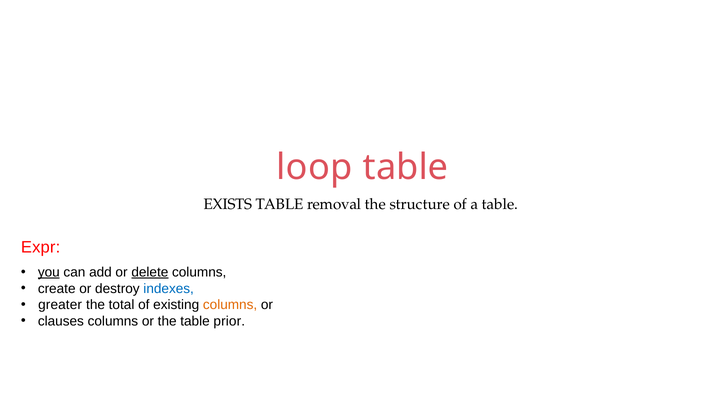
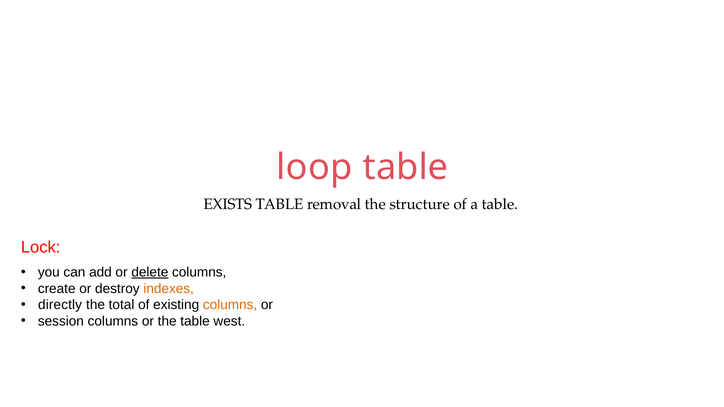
Expr: Expr -> Lock (41, 247)
you underline: present -> none (49, 272)
indexes colour: blue -> orange (169, 289)
greater: greater -> directly (60, 305)
clauses: clauses -> session (61, 321)
prior: prior -> west (229, 321)
